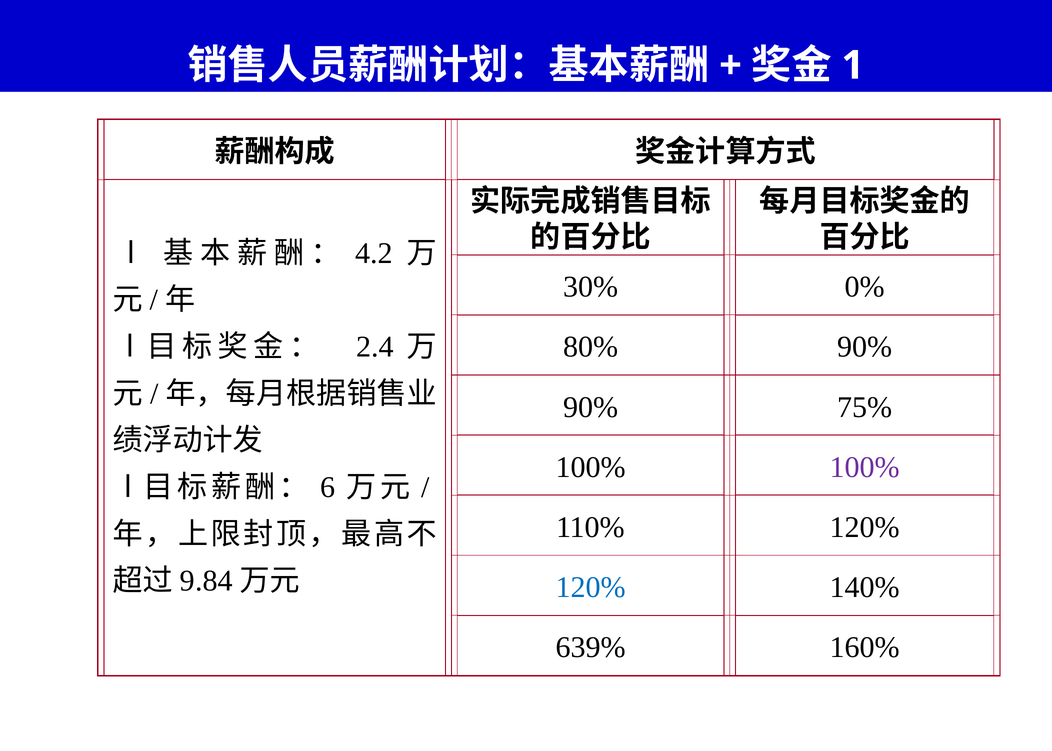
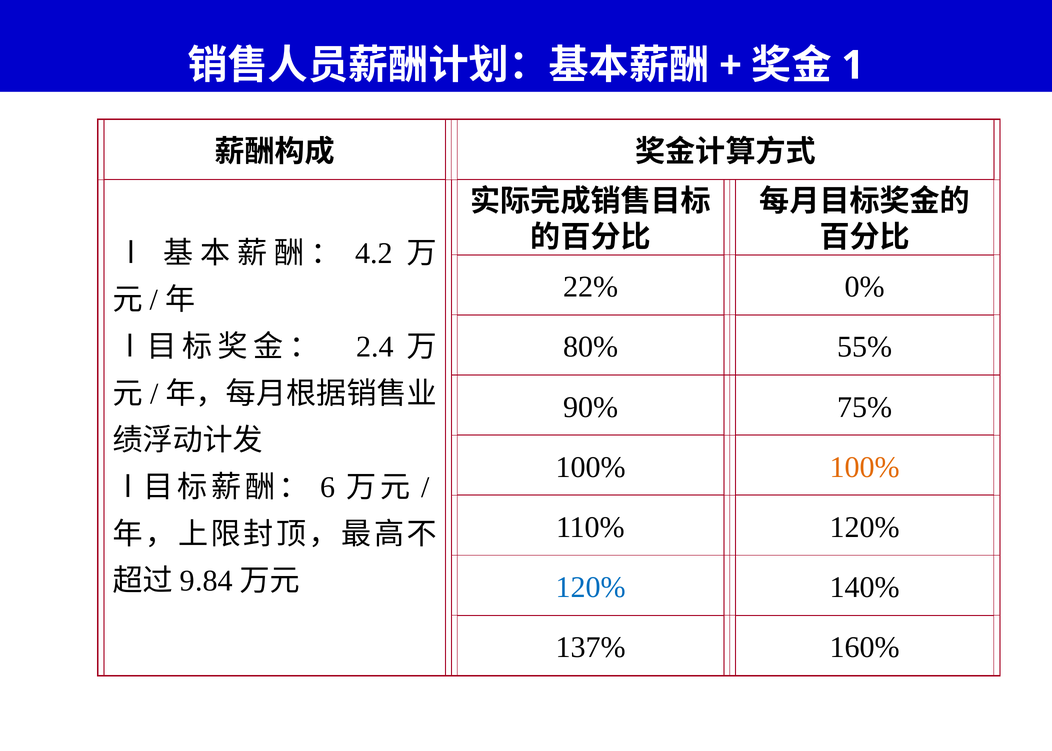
30%: 30% -> 22% (591, 287)
80% 90%: 90% -> 55% (865, 347)
100% colour: purple -> orange (865, 467)
639%: 639% -> 137% (591, 648)
